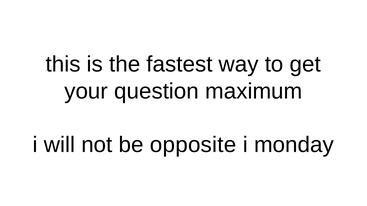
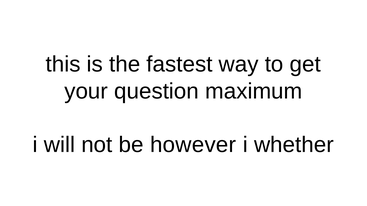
opposite: opposite -> however (193, 145)
monday: monday -> whether (294, 145)
